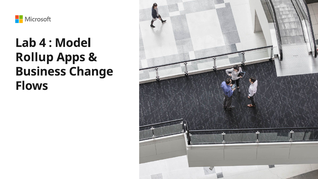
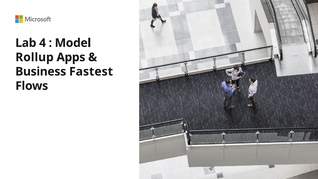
Change: Change -> Fastest (91, 72)
